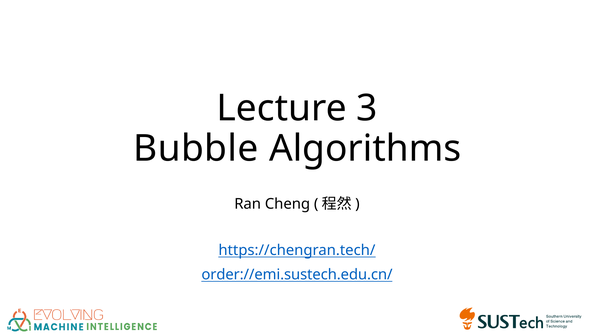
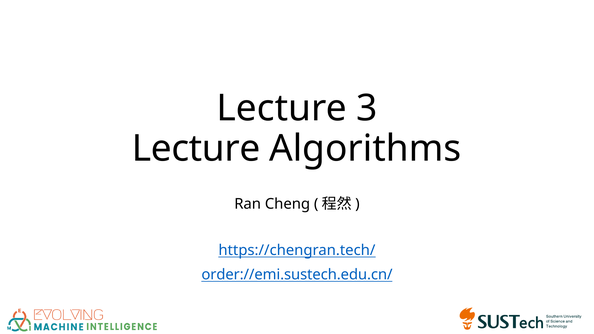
Bubble: Bubble -> Lecture (196, 148)
